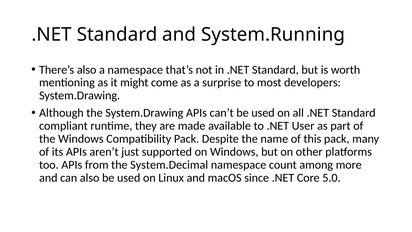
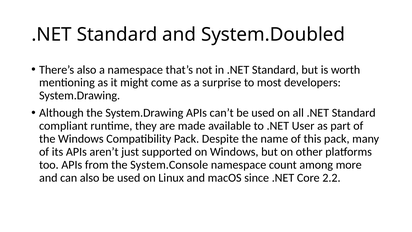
System.Running: System.Running -> System.Doubled (273, 35)
System.Decimal: System.Decimal -> System.Console (169, 165)
5.0: 5.0 -> 2.2 (331, 178)
